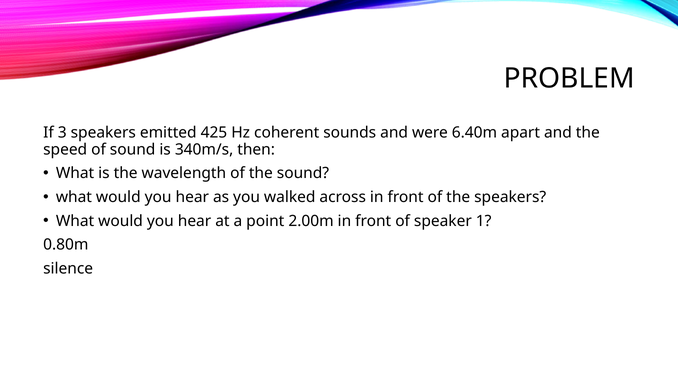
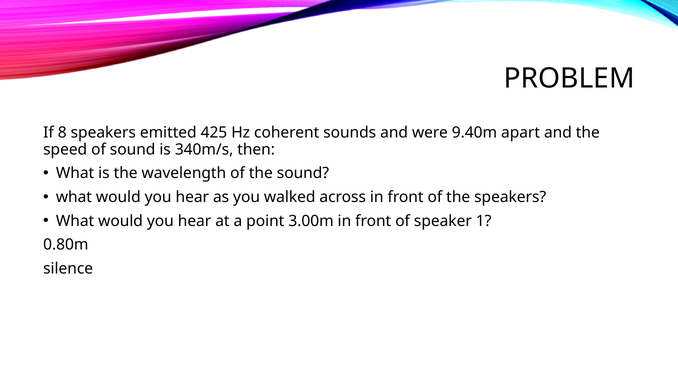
3: 3 -> 8 (62, 133)
6.40m: 6.40m -> 9.40m (474, 133)
2.00m: 2.00m -> 3.00m (311, 221)
